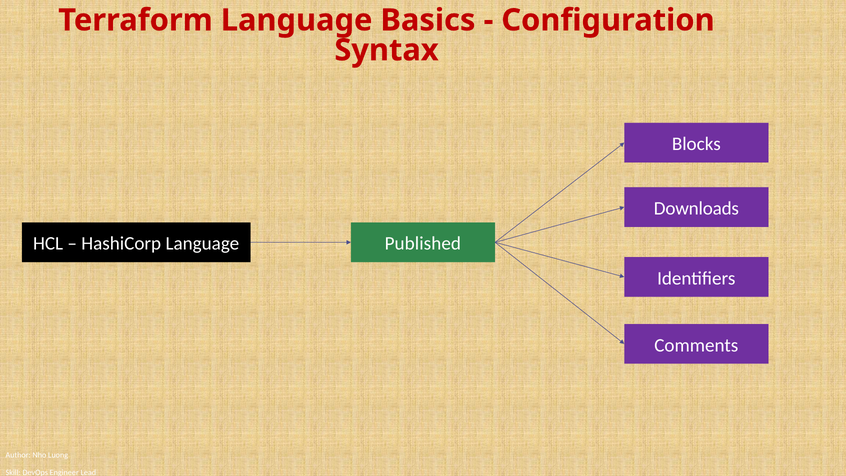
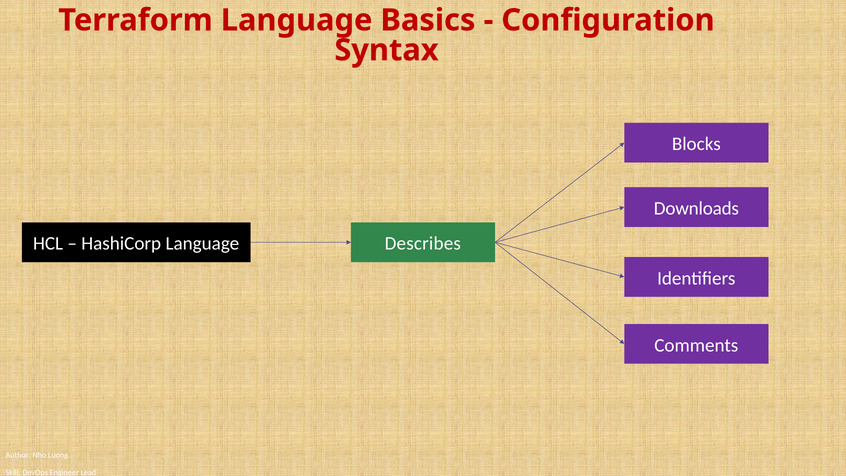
Published: Published -> Describes (423, 244)
